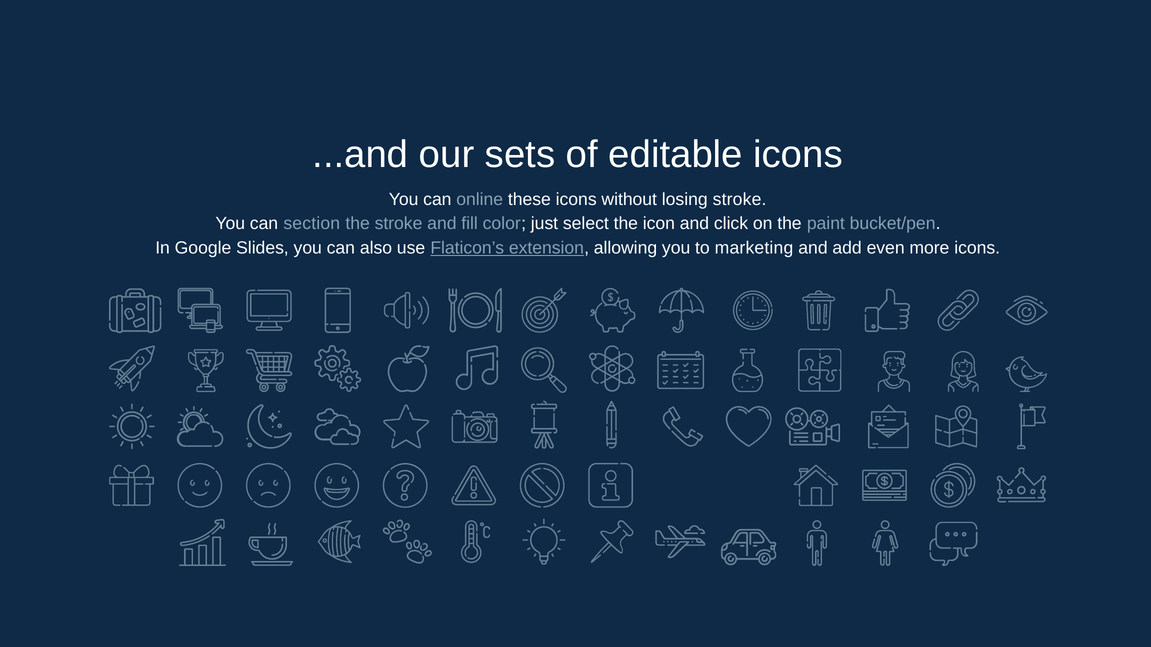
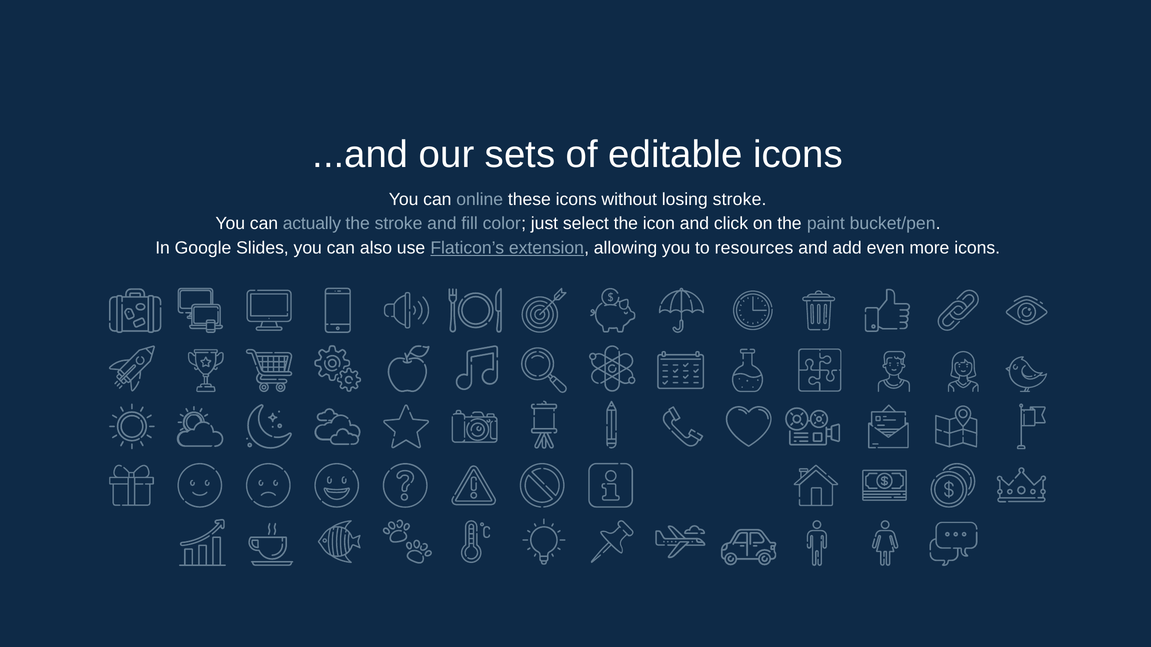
section: section -> actually (312, 224)
marketing: marketing -> resources (754, 248)
